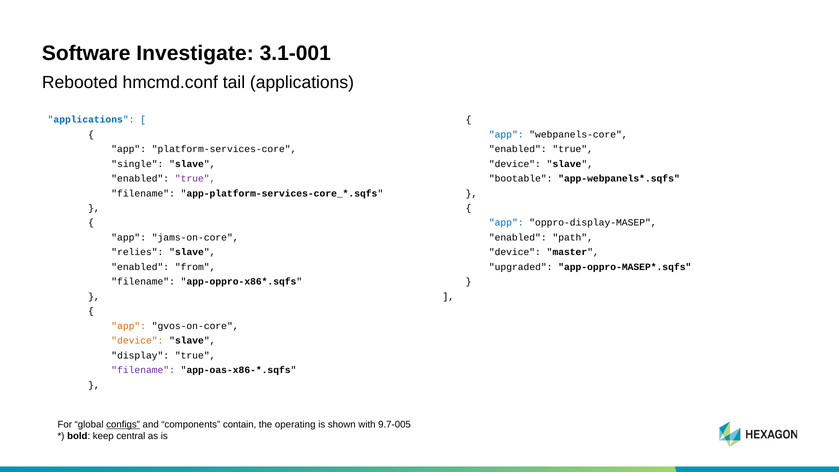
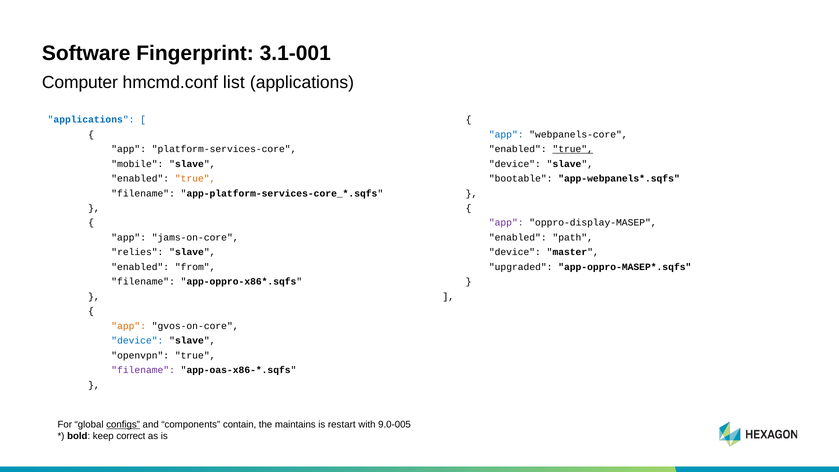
Investigate: Investigate -> Fingerprint (195, 53)
Rebooted: Rebooted -> Computer (80, 83)
tail: tail -> list (234, 83)
true underline: none -> present (573, 149)
single: single -> mobile (137, 164)
true colour: purple -> orange (195, 179)
app colour: blue -> purple (506, 223)
device colour: orange -> blue (137, 341)
display: display -> openvpn (140, 355)
operating: operating -> maintains (295, 425)
shown: shown -> restart (342, 425)
9.7-005: 9.7-005 -> 9.0-005 (395, 425)
central: central -> correct (131, 436)
